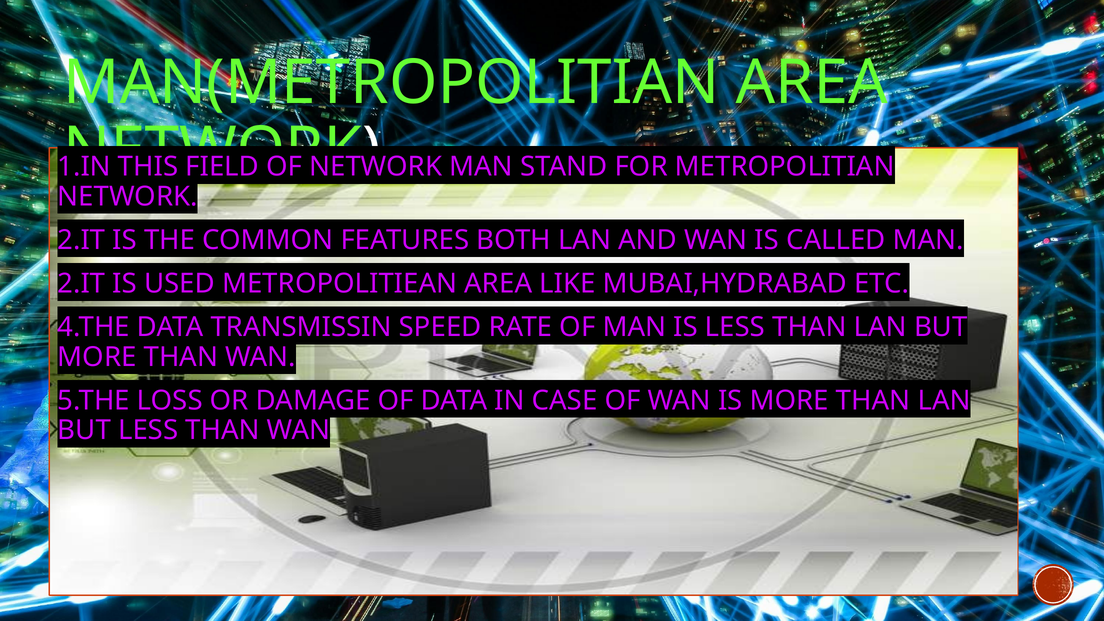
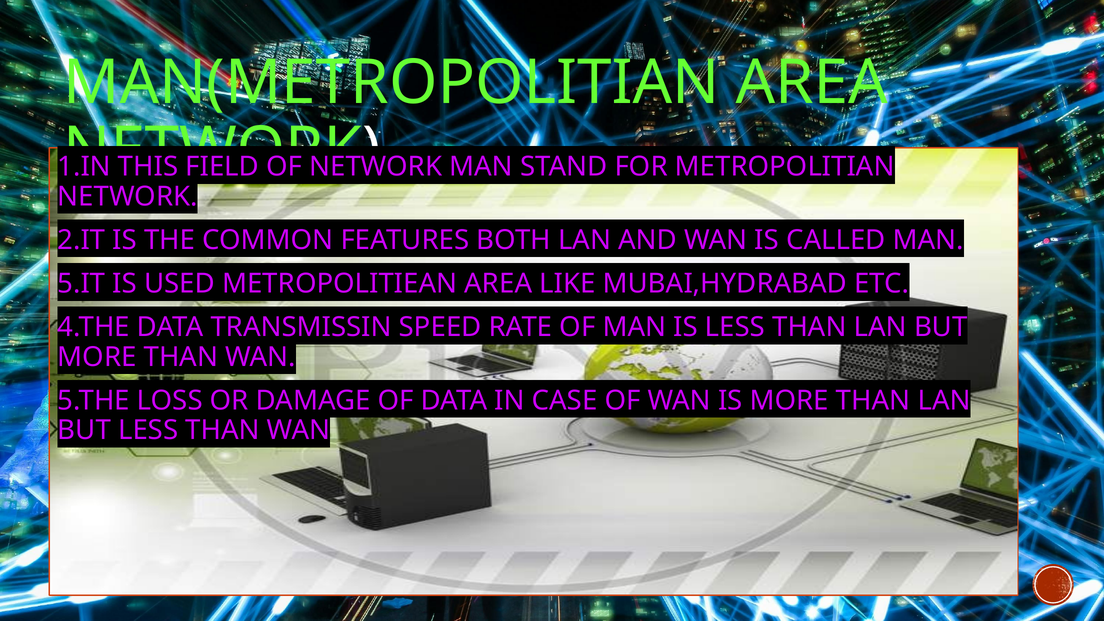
2.IT: 2.IT -> 5.IT (81, 284)
